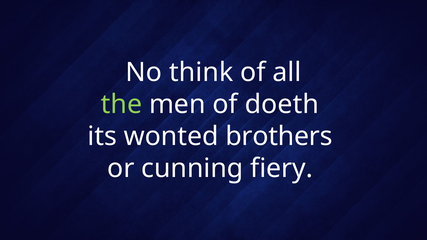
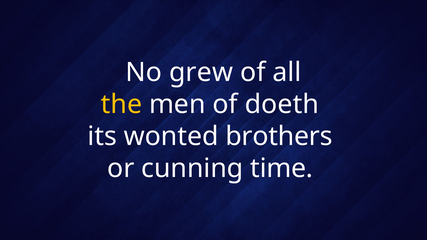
think: think -> grew (201, 73)
the colour: light green -> yellow (122, 105)
fiery: fiery -> time (282, 169)
